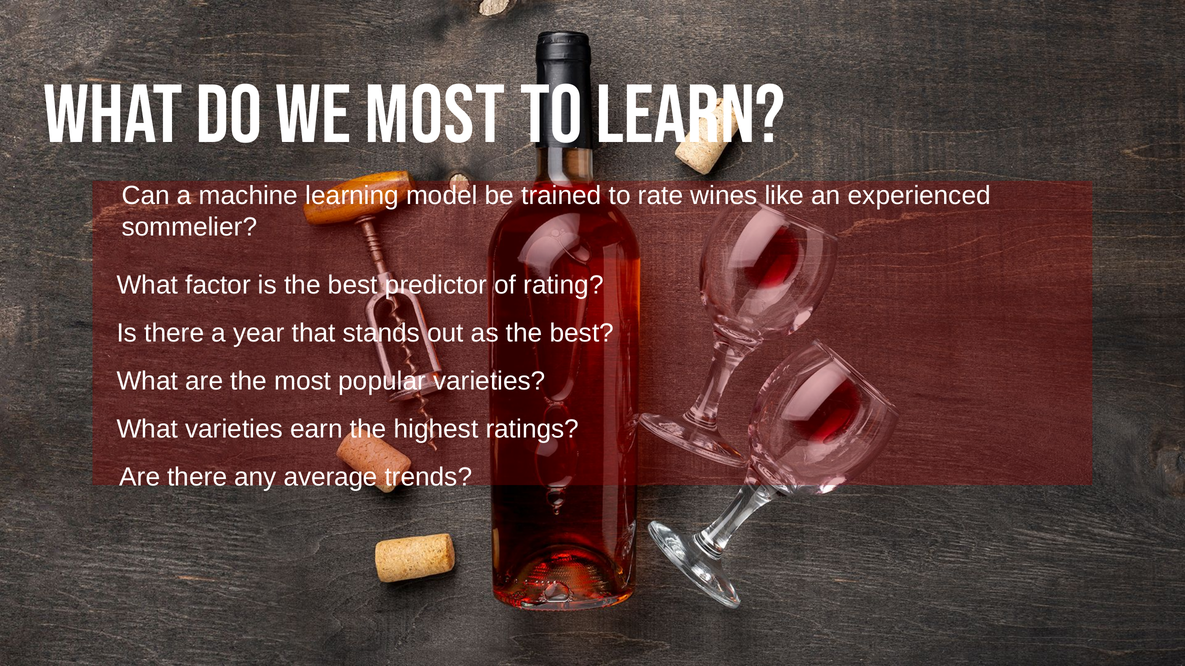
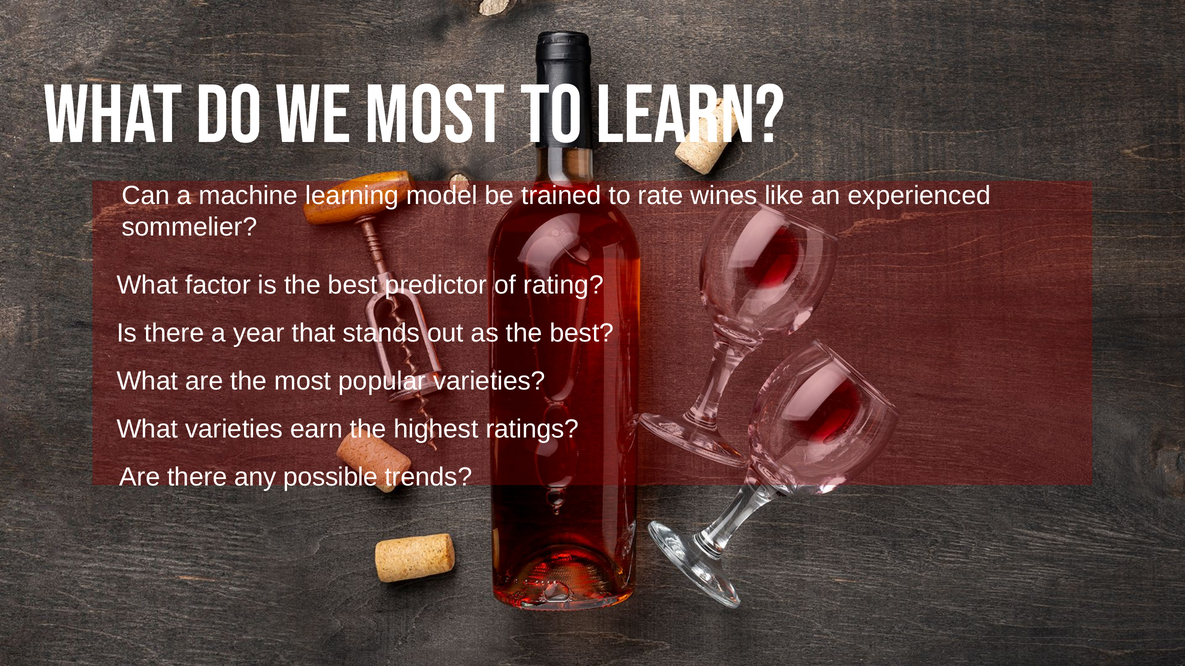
average: average -> possible (331, 478)
